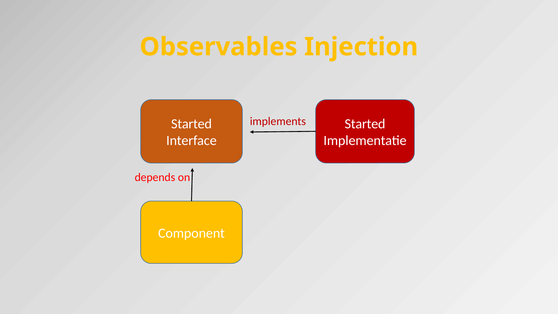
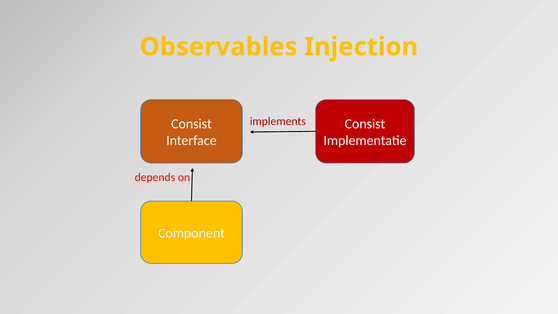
Started: Started -> Consist (191, 124)
Started: Started -> Consist (365, 124)
